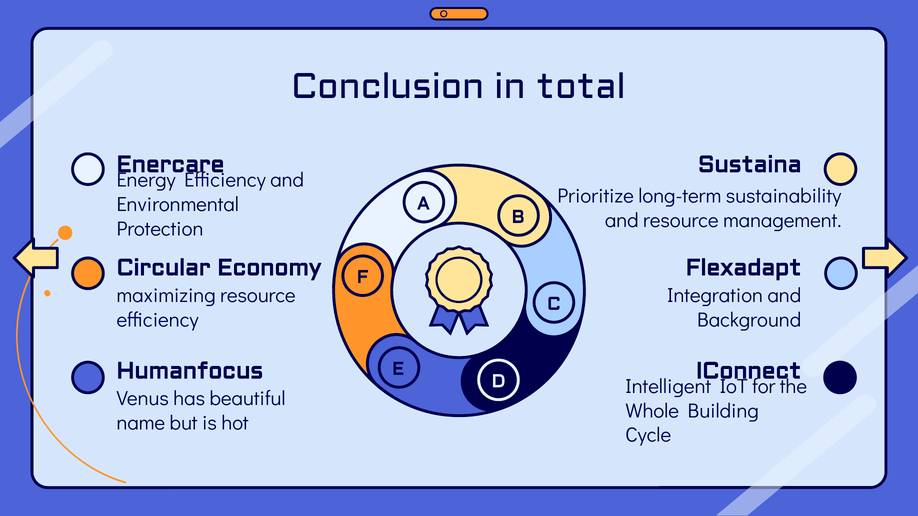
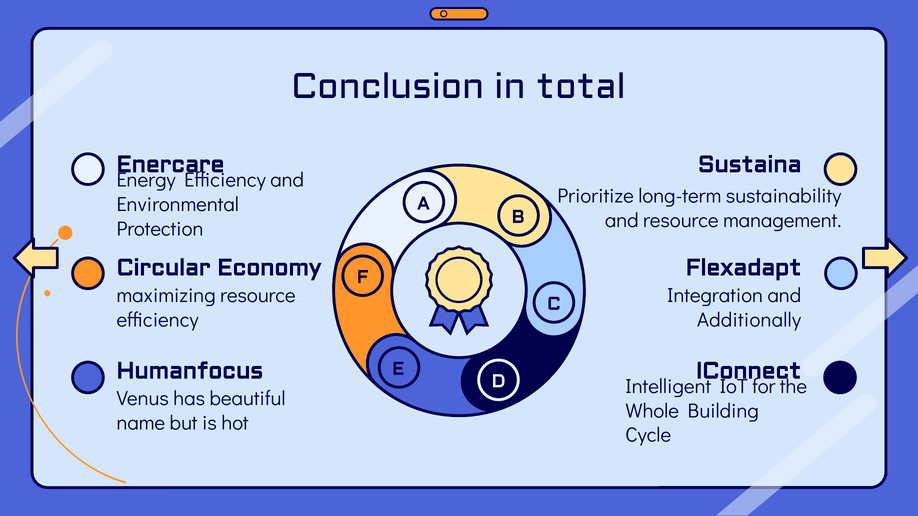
Background: Background -> Additionally (749, 320)
